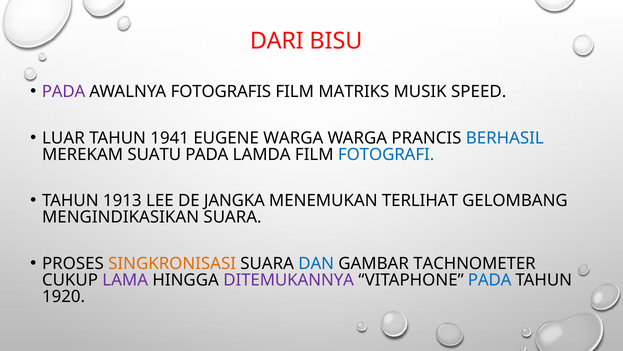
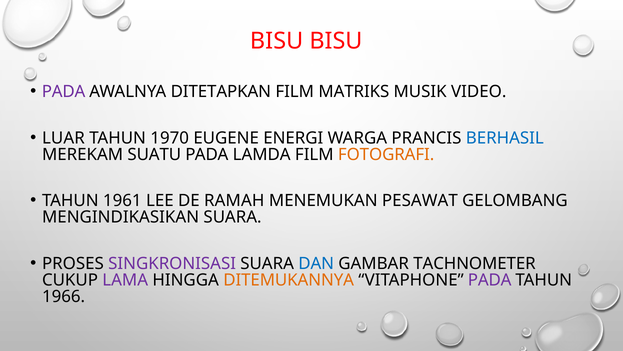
DARI: DARI -> BISU (277, 41)
FOTOGRAFIS: FOTOGRAFIS -> DITETAPKAN (221, 92)
SPEED: SPEED -> VIDEO (479, 92)
1941: 1941 -> 1970 (170, 138)
EUGENE WARGA: WARGA -> ENERGI (293, 138)
FOTOGRAFI colour: blue -> orange (386, 154)
1913: 1913 -> 1961 (122, 201)
JANGKA: JANGKA -> RAMAH (234, 201)
TERLIHAT: TERLIHAT -> PESAWAT (420, 201)
SINGKRONISASI colour: orange -> purple (172, 263)
DITEMUKANNYA colour: purple -> orange (289, 280)
PADA colour: blue -> purple (490, 280)
1920: 1920 -> 1966 (64, 296)
